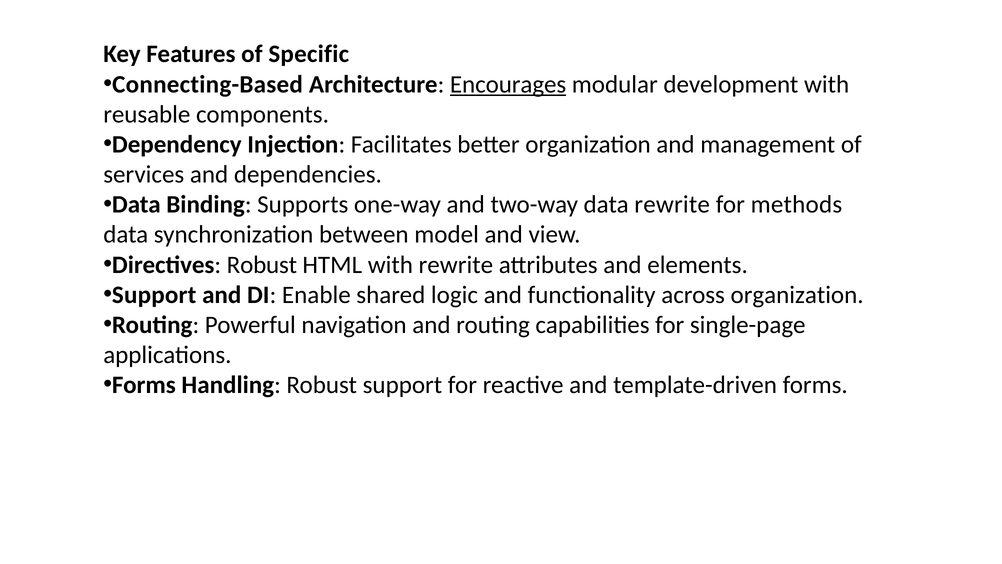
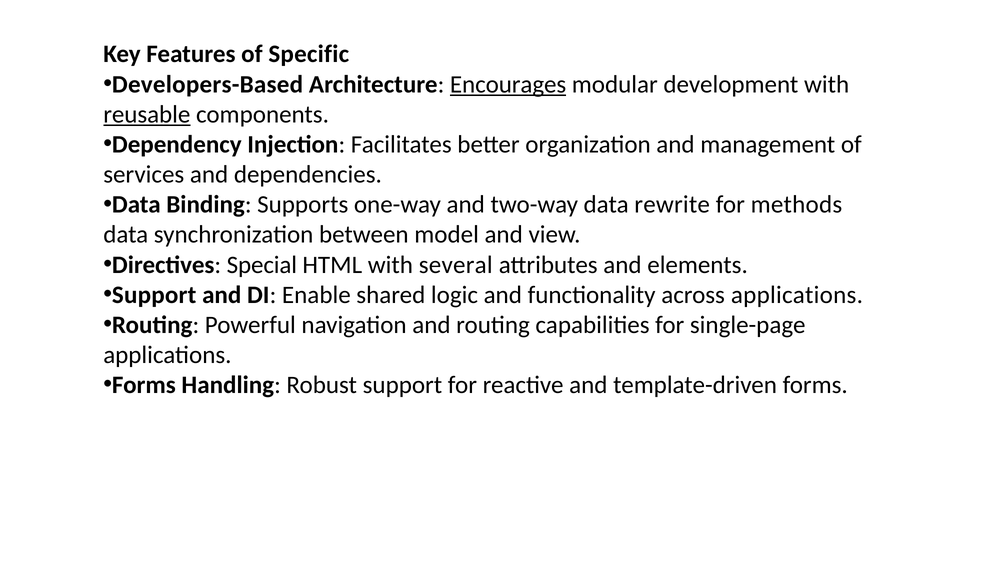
Connecting-Based: Connecting-Based -> Developers-Based (208, 84)
reusable underline: none -> present (147, 114)
Directives Robust: Robust -> Special (262, 265)
with rewrite: rewrite -> several (456, 265)
across organization: organization -> applications (797, 295)
